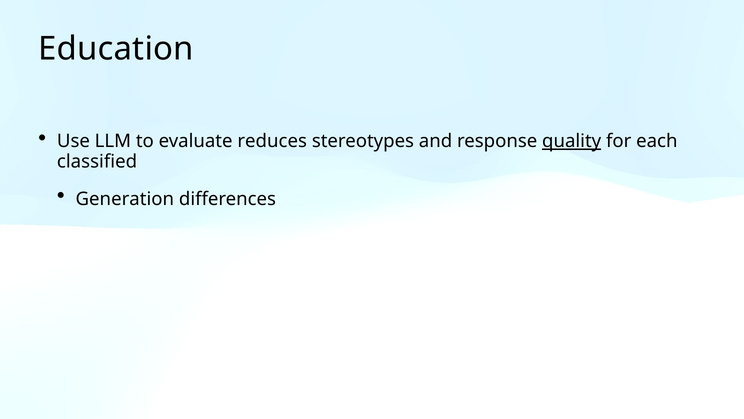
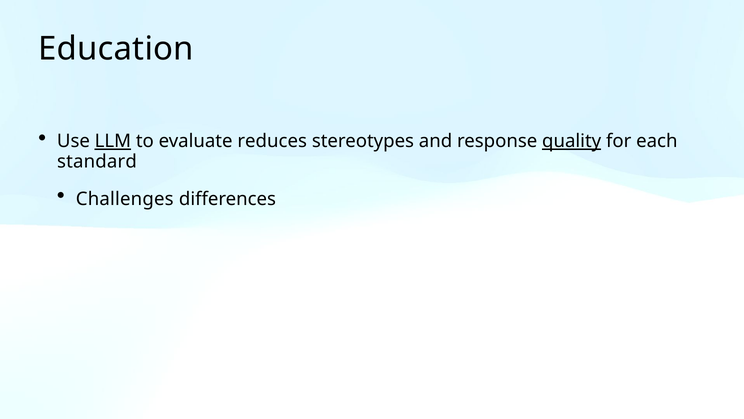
LLM underline: none -> present (113, 141)
classified: classified -> standard (97, 161)
Generation: Generation -> Challenges (125, 199)
